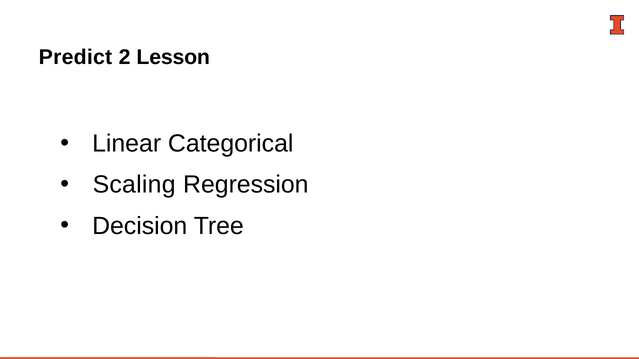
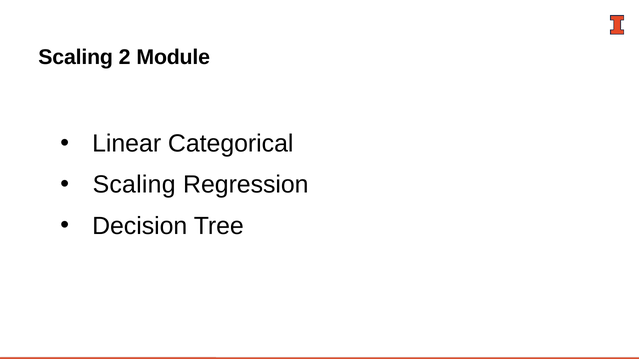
Predict: Predict -> Scaling (76, 57)
Lesson: Lesson -> Module (173, 57)
